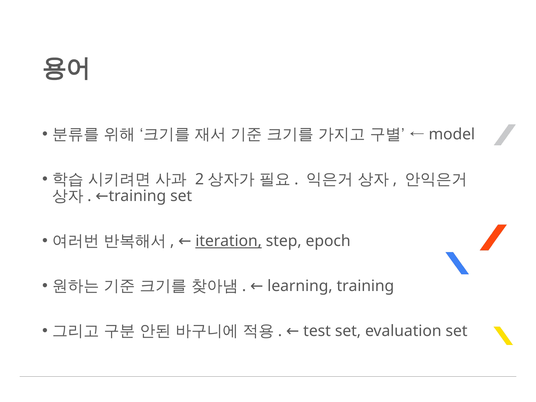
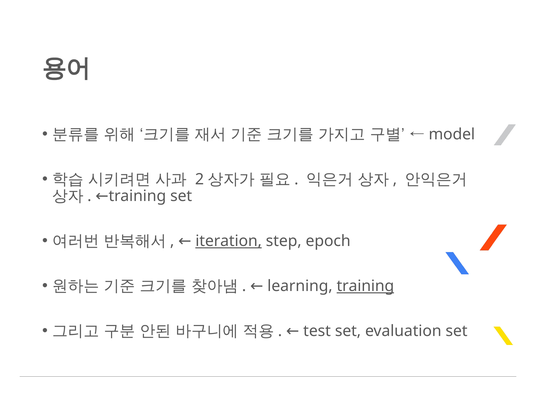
training underline: none -> present (365, 286)
